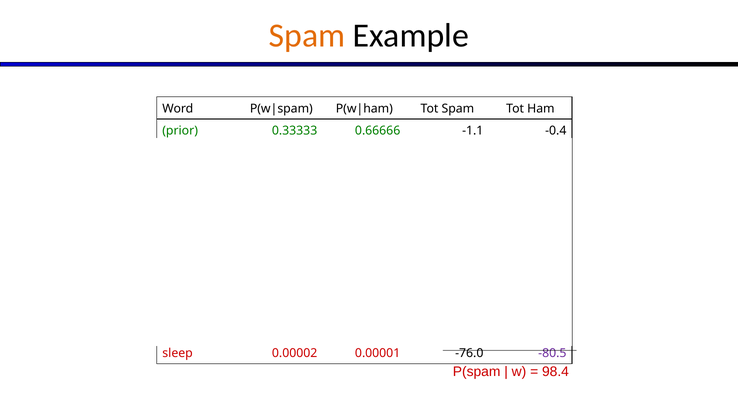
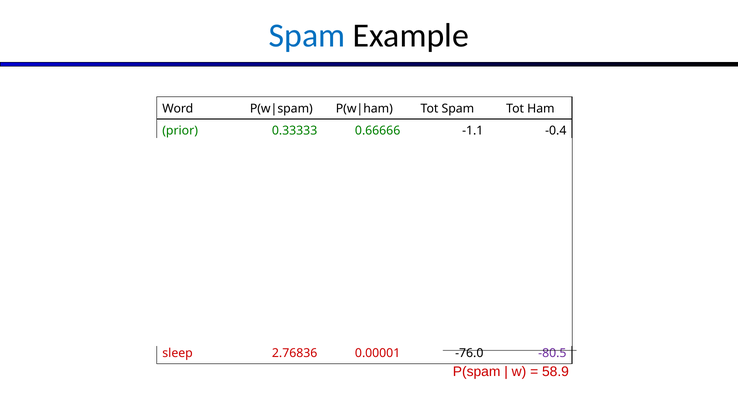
Spam colour: orange -> blue (307, 35)
sleep 0.00002: 0.00002 -> 2.76836 (295, 353)
98.4: 98.4 -> 58.9 (555, 372)
